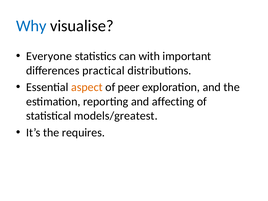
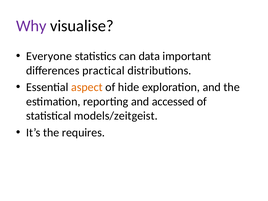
Why colour: blue -> purple (31, 26)
with: with -> data (149, 56)
peer: peer -> hide (129, 87)
affecting: affecting -> accessed (173, 102)
models/greatest: models/greatest -> models/zeitgeist (116, 116)
